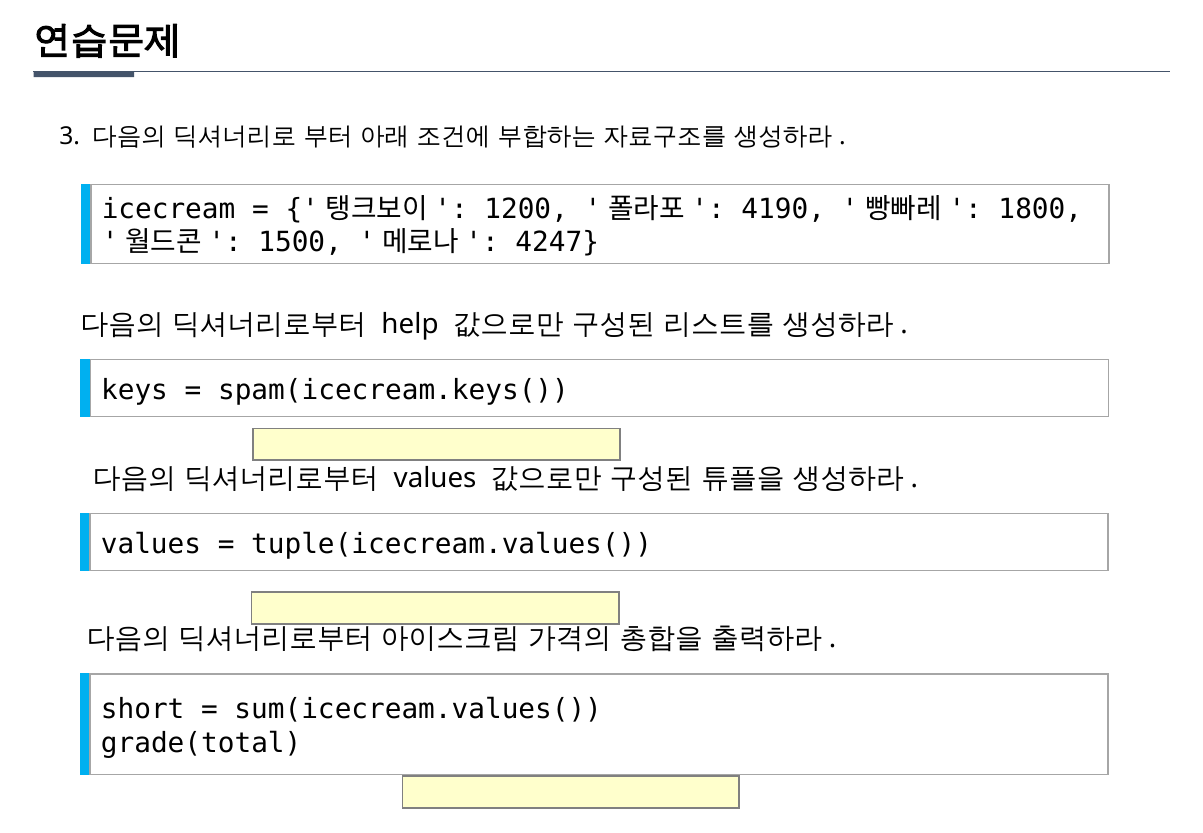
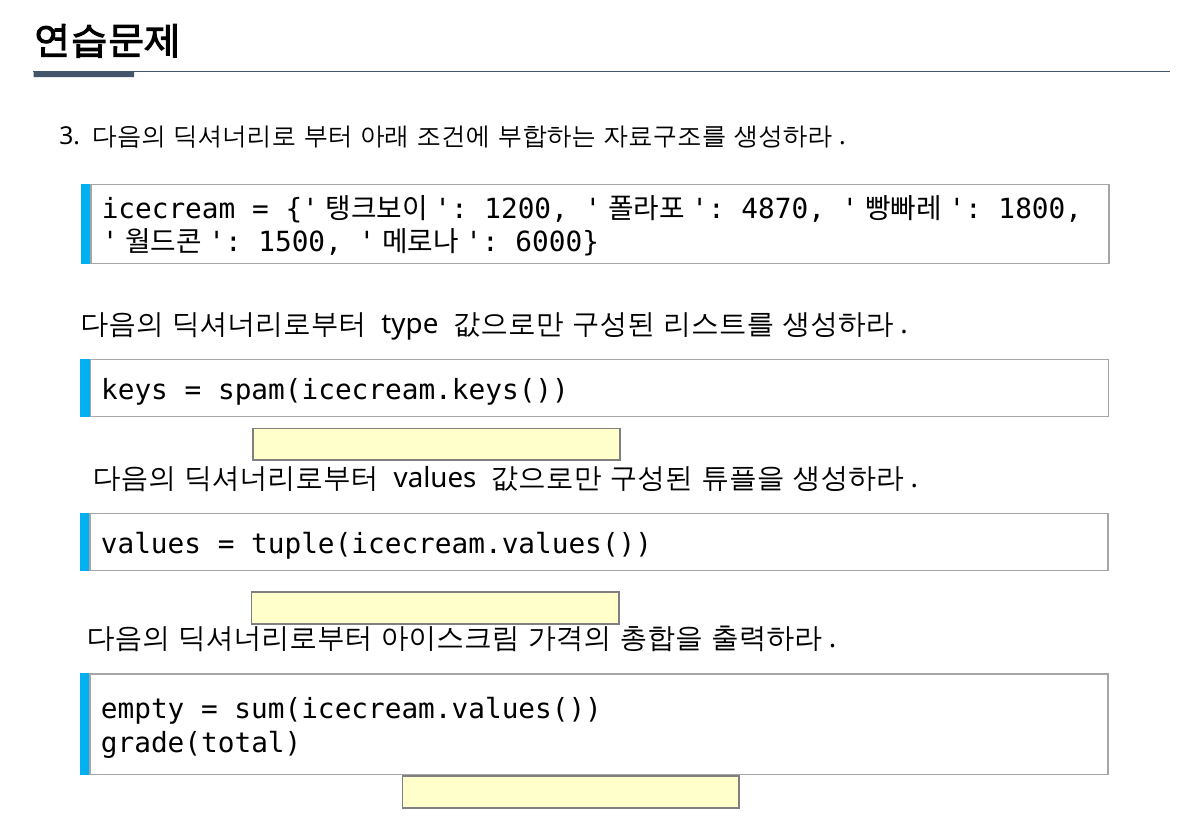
4190: 4190 -> 4870 (783, 209)
4247: 4247 -> 6000 (557, 243)
help: help -> type (410, 324)
short: short -> empty (143, 709)
